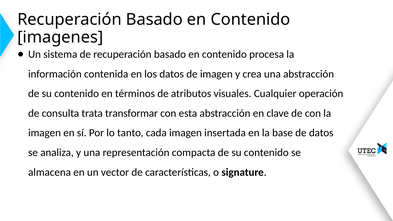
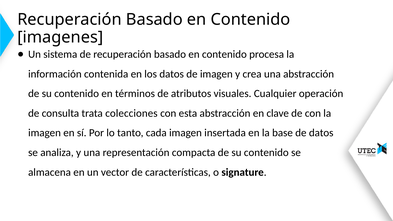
transformar: transformar -> colecciones (131, 113)
